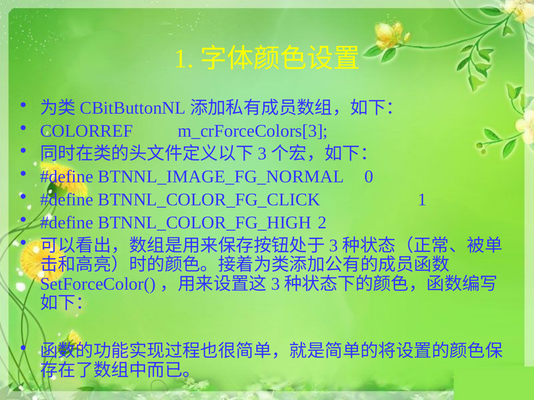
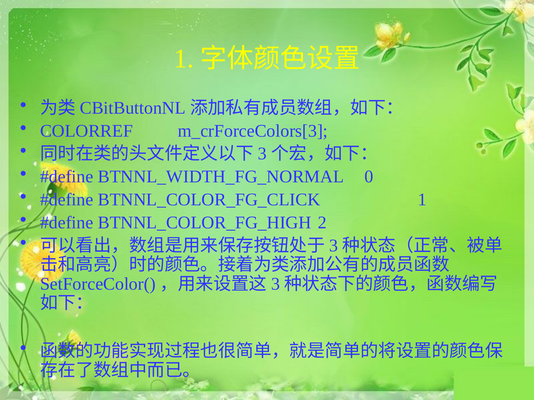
BTNNL_IMAGE_FG_NORMAL: BTNNL_IMAGE_FG_NORMAL -> BTNNL_WIDTH_FG_NORMAL (221, 177)
